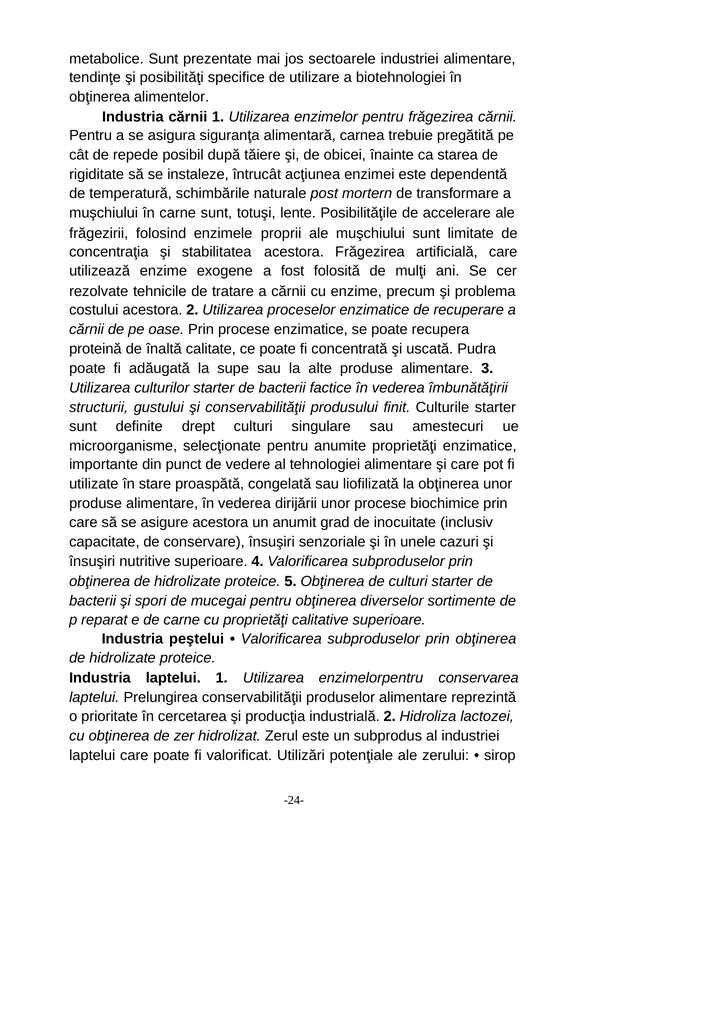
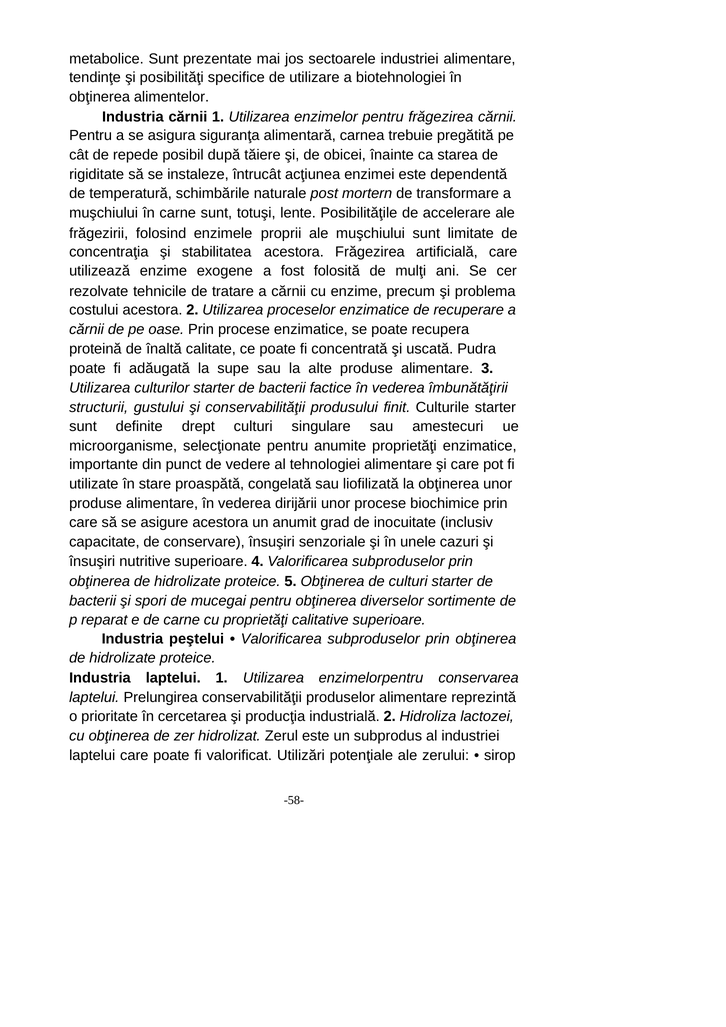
-24-: -24- -> -58- (294, 800)
